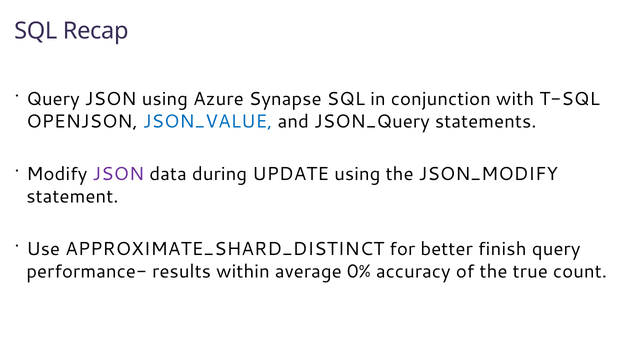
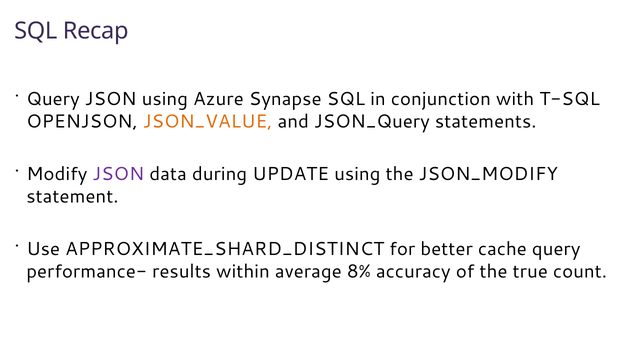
JSON_VALUE colour: blue -> orange (208, 121)
finish: finish -> cache (502, 249)
0%: 0% -> 8% (359, 272)
